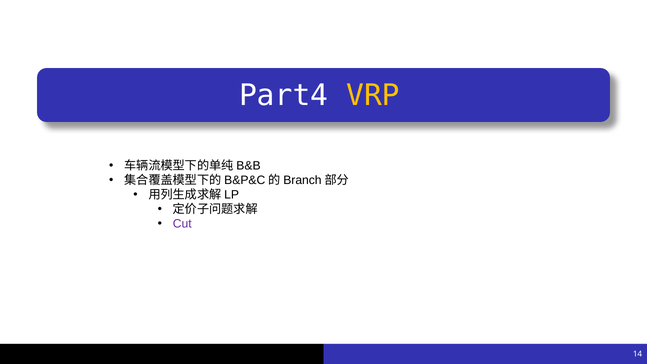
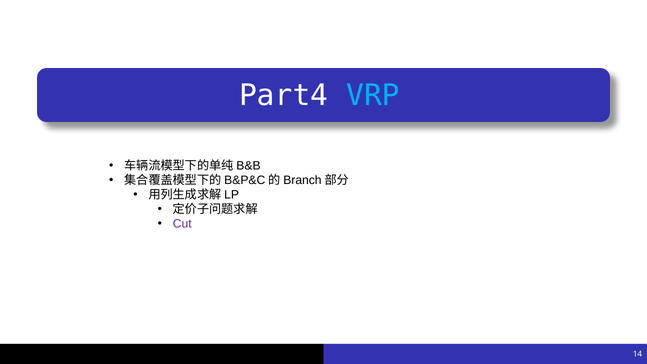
VRP colour: yellow -> light blue (373, 95)
